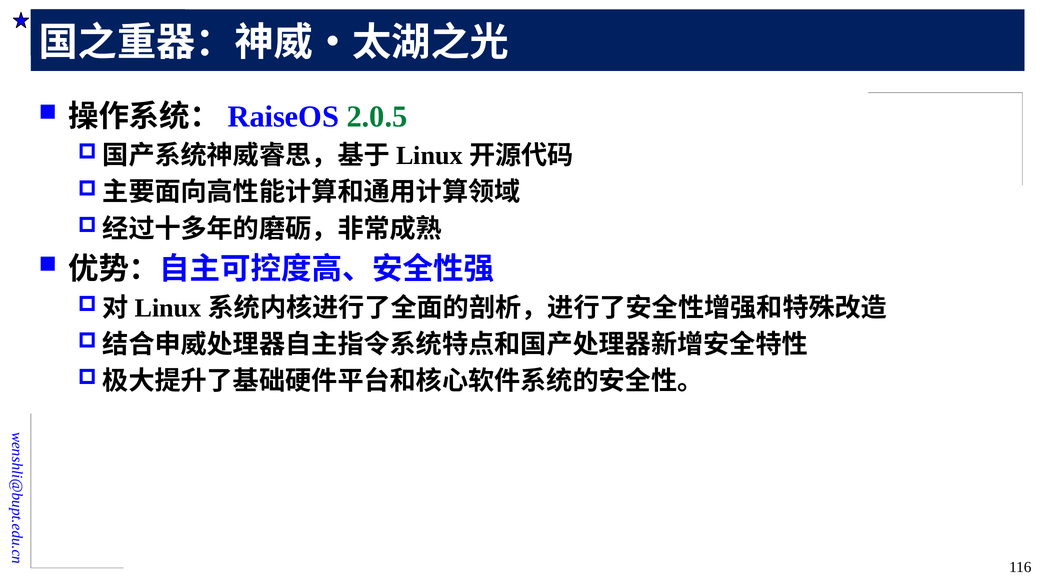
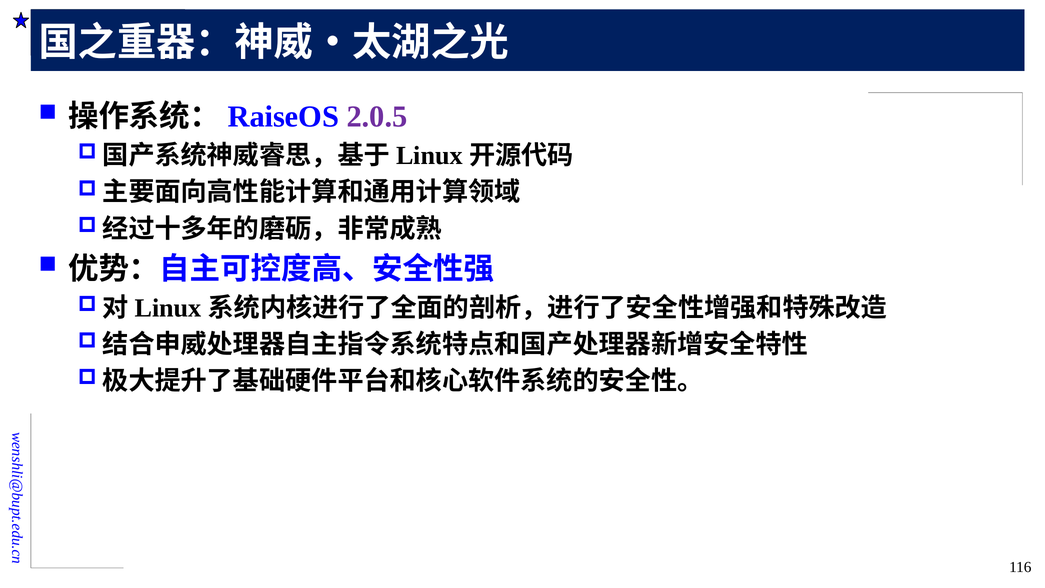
2.0.5 colour: green -> purple (377, 117)
